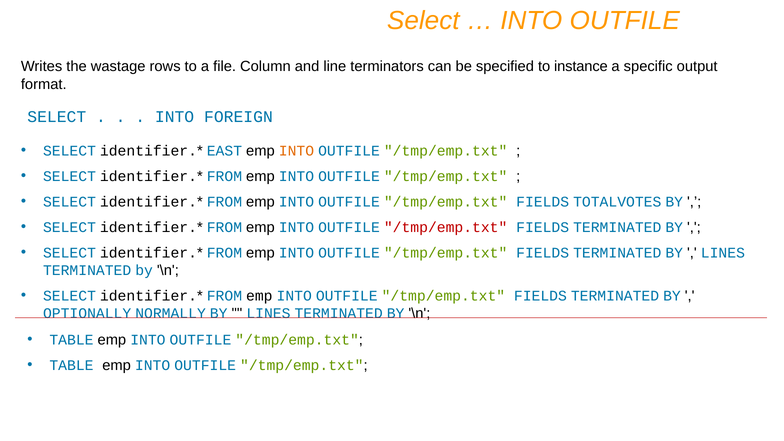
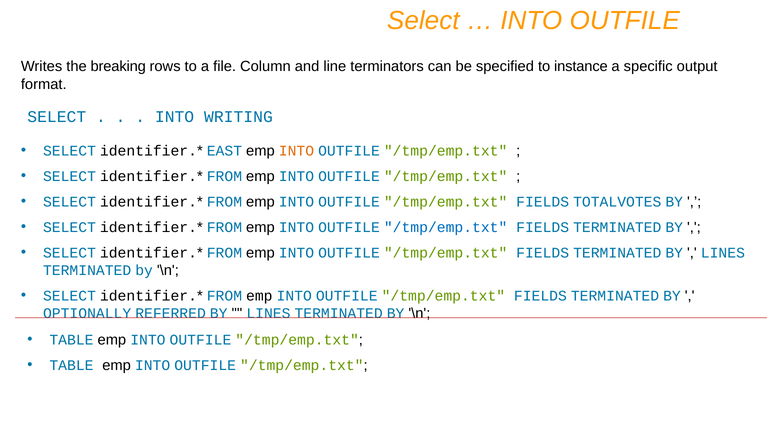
wastage: wastage -> breaking (118, 67)
FOREIGN: FOREIGN -> WRITING (238, 117)
/tmp/emp.txt colour: red -> blue (446, 227)
NORMALLY: NORMALLY -> REFERRED (171, 314)
